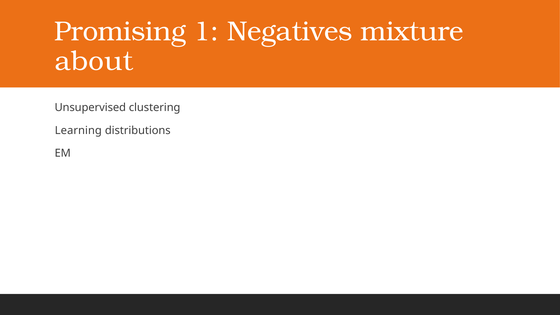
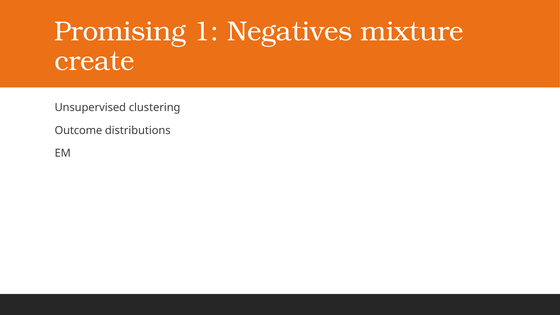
about: about -> create (94, 61)
Learning: Learning -> Outcome (78, 130)
